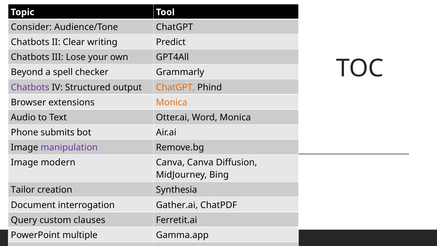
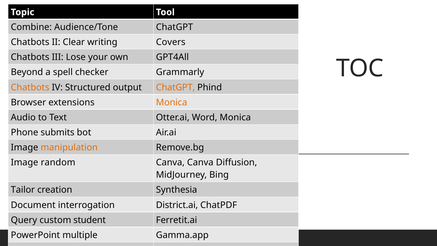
Consider: Consider -> Combine (31, 27)
Predict: Predict -> Covers (171, 42)
Chatbots colour: purple -> orange (30, 87)
manipulation colour: purple -> orange (69, 147)
modern: modern -> random (58, 162)
Gather.ai: Gather.ai -> District.ai (177, 205)
clauses: clauses -> student (90, 220)
